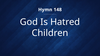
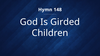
Hatred: Hatred -> Girded (65, 22)
